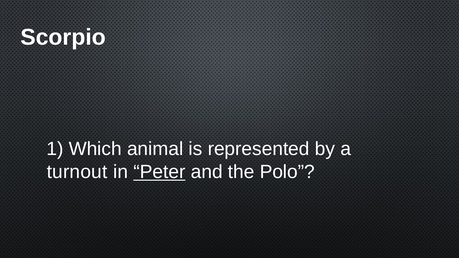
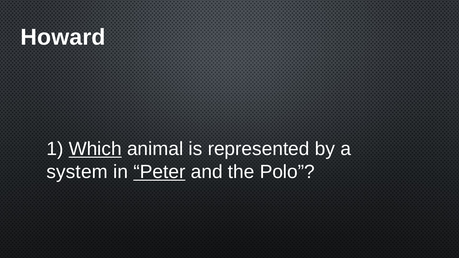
Scorpio: Scorpio -> Howard (63, 37)
Which underline: none -> present (95, 149)
turnout: turnout -> system (77, 172)
